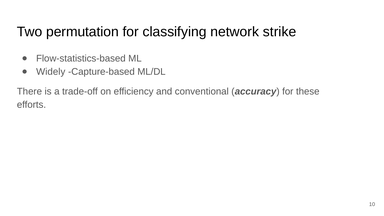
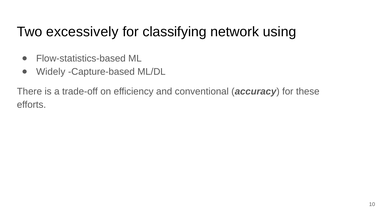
permutation: permutation -> excessively (82, 32)
strike: strike -> using (280, 32)
